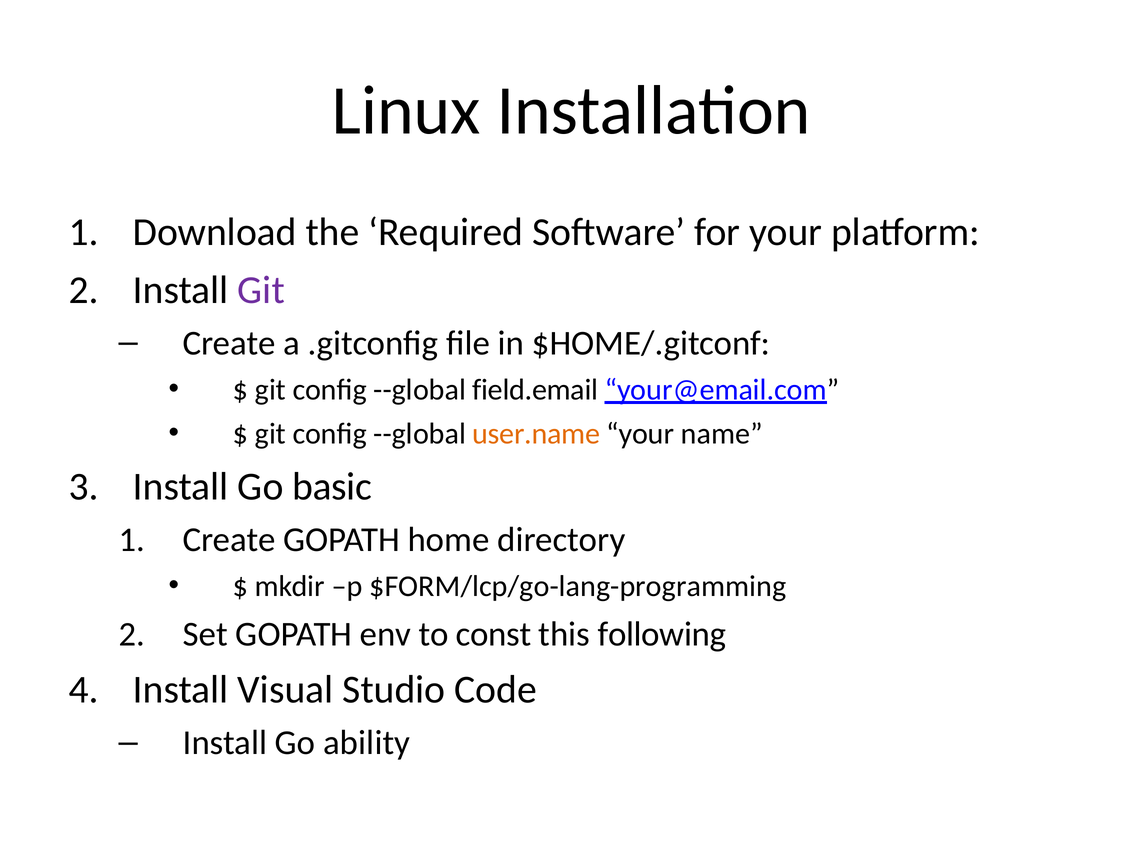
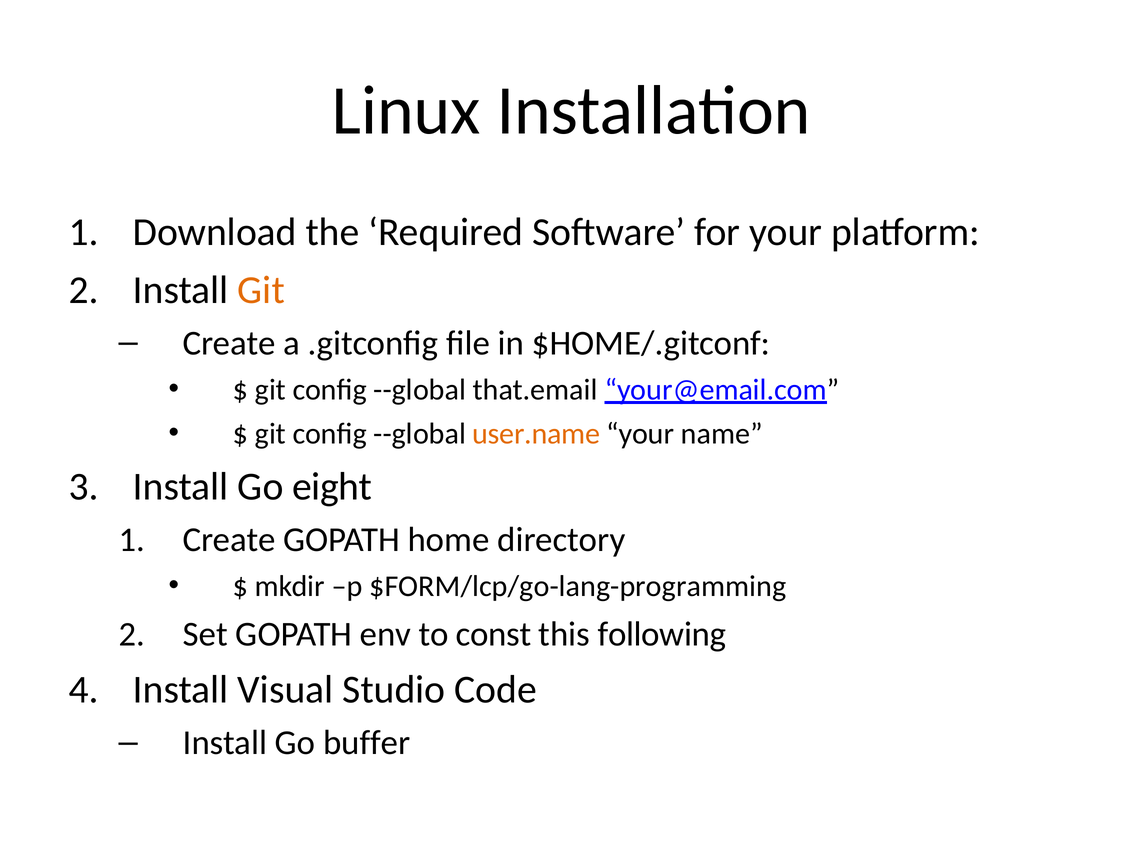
Git colour: purple -> orange (261, 290)
field.email: field.email -> that.email (535, 390)
basic: basic -> eight (332, 487)
ability: ability -> buffer (367, 743)
